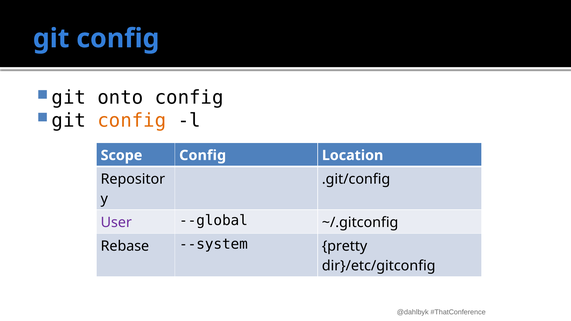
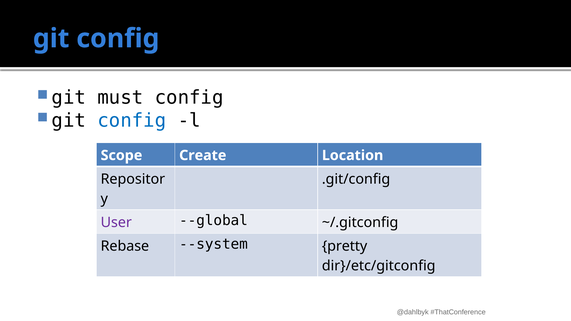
onto: onto -> must (120, 98)
config colour: orange -> blue (132, 121)
Scope Config: Config -> Create (203, 155)
